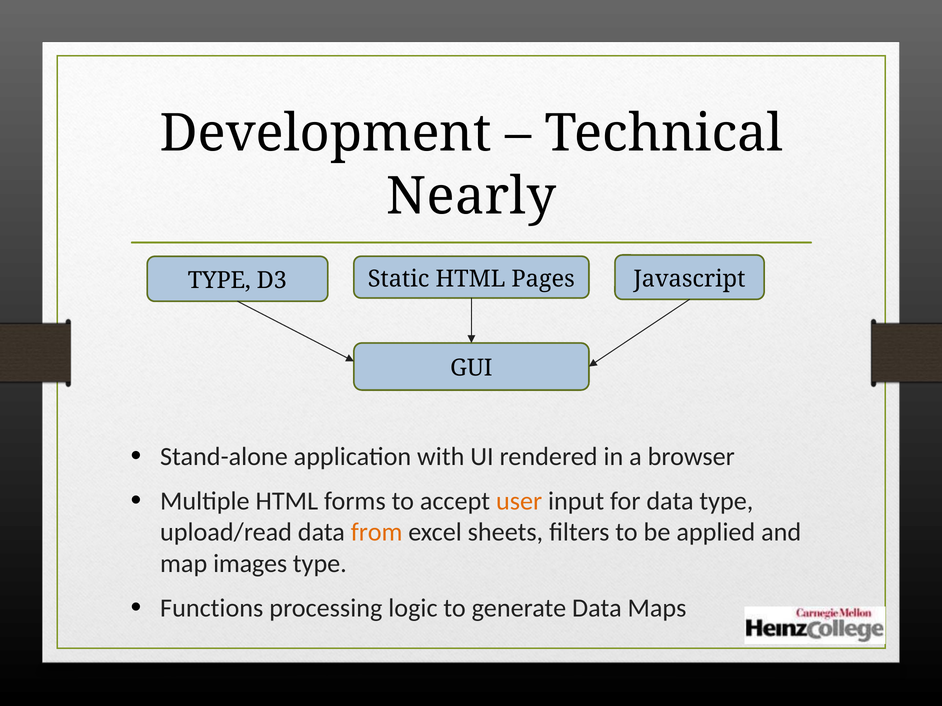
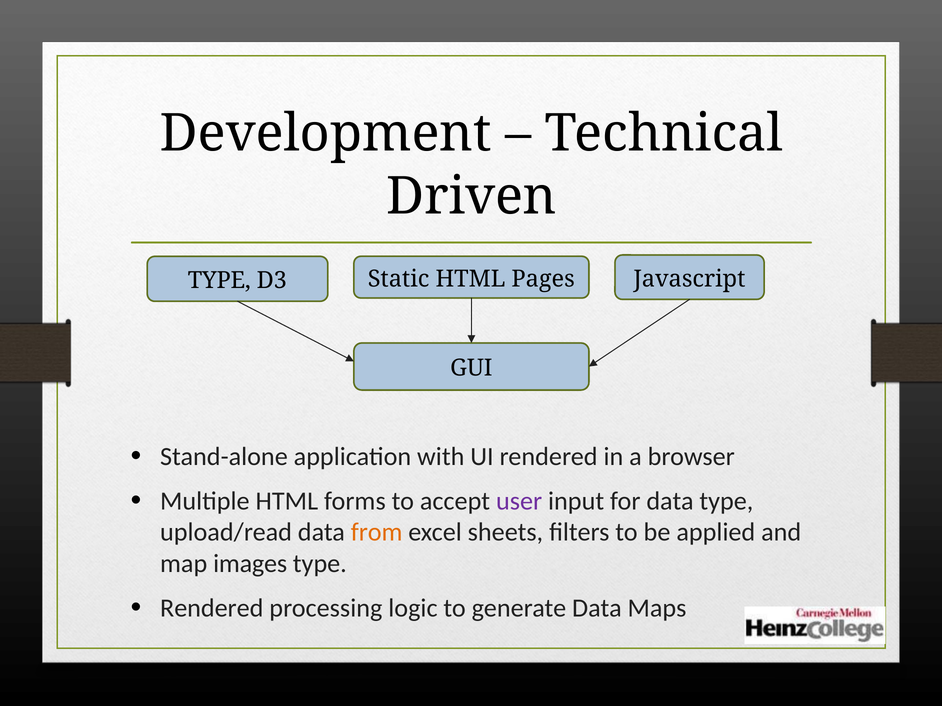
Nearly: Nearly -> Driven (472, 196)
user colour: orange -> purple (519, 501)
Functions: Functions -> Rendered (212, 609)
